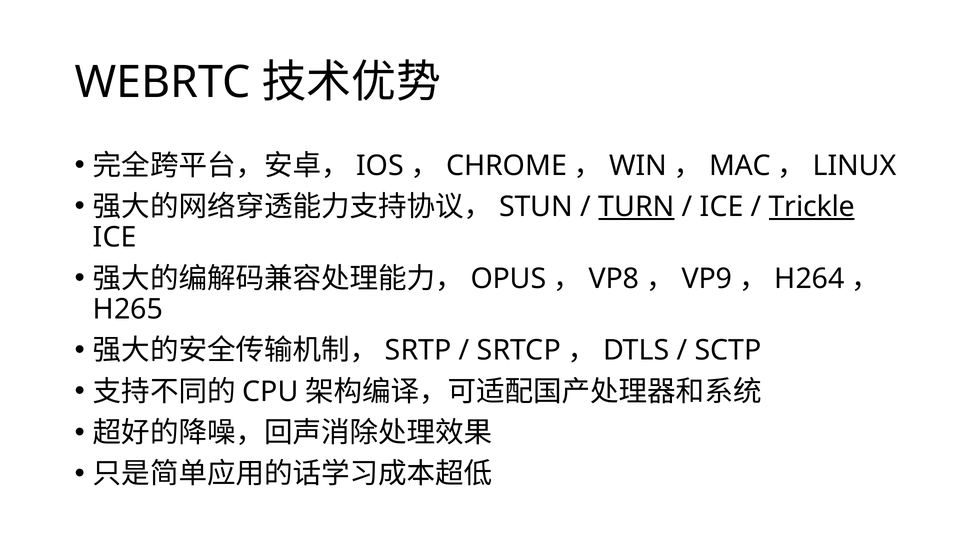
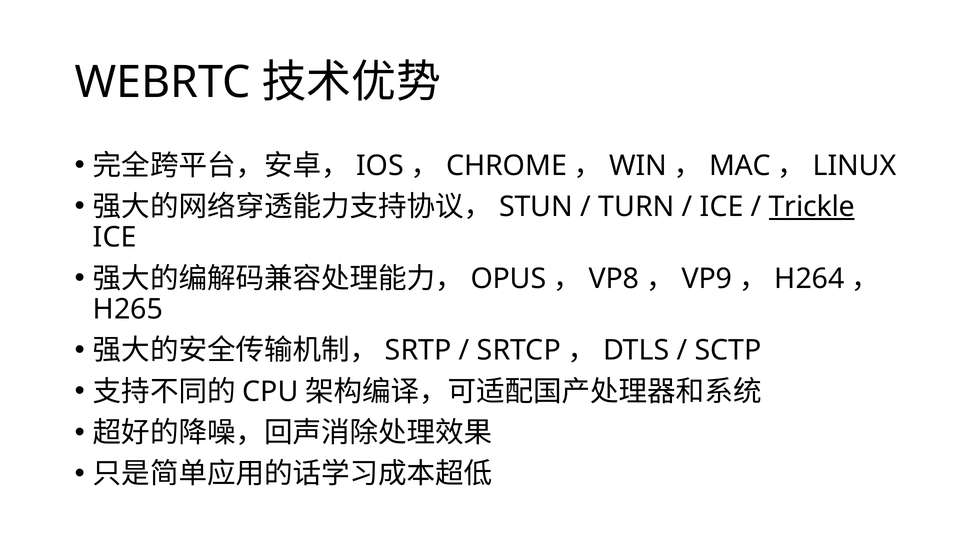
TURN underline: present -> none (636, 207)
